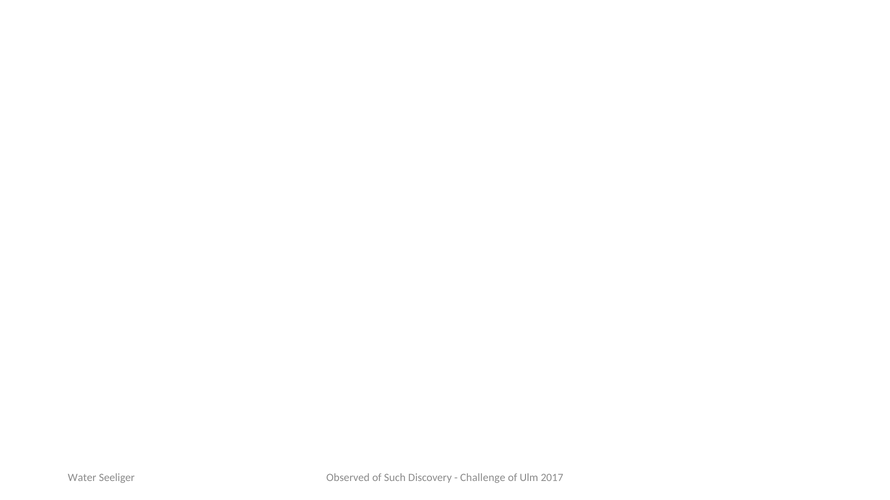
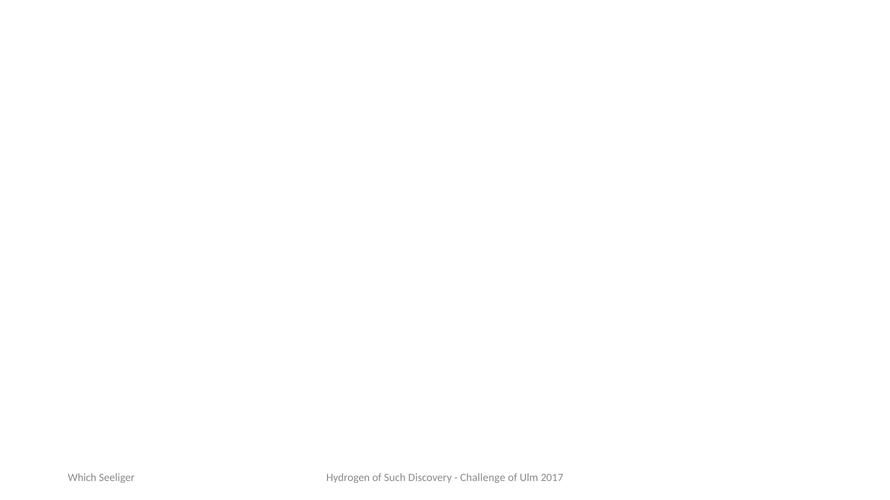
Observed: Observed -> Hydrogen (348, 478)
Water: Water -> Which (82, 478)
